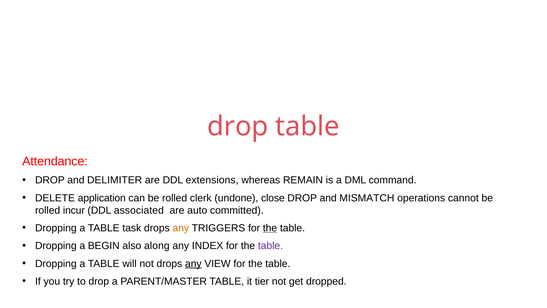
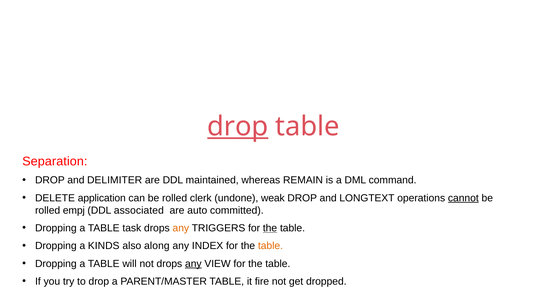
drop underline: none -> present (238, 126)
Attendance: Attendance -> Separation (55, 161)
extensions: extensions -> maintained (212, 180)
close: close -> weak (273, 198)
MISMATCH: MISMATCH -> LONGTEXT (367, 198)
cannot underline: none -> present (463, 198)
incur: incur -> empj (74, 210)
BEGIN: BEGIN -> KINDS (104, 246)
table colour: purple -> orange (270, 246)
tier: tier -> fire (262, 281)
